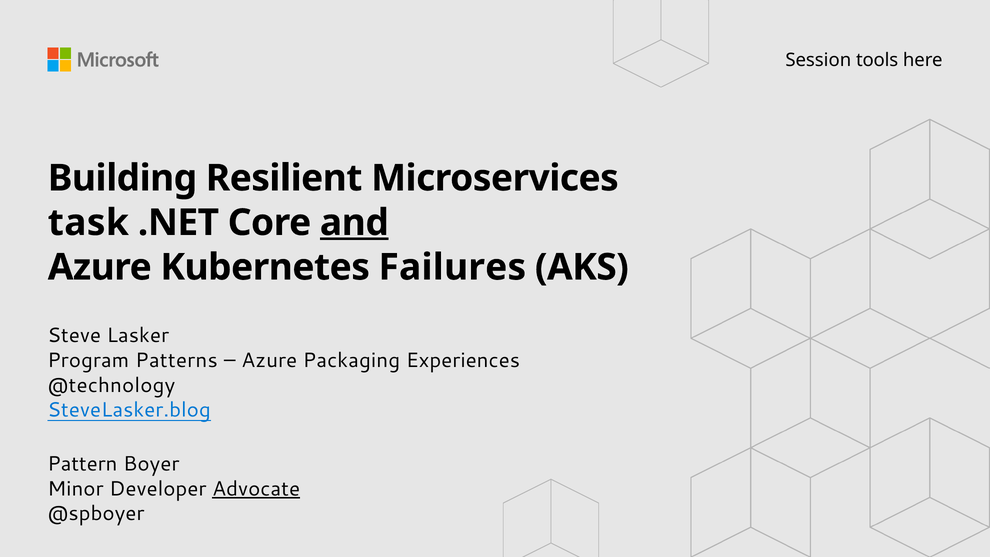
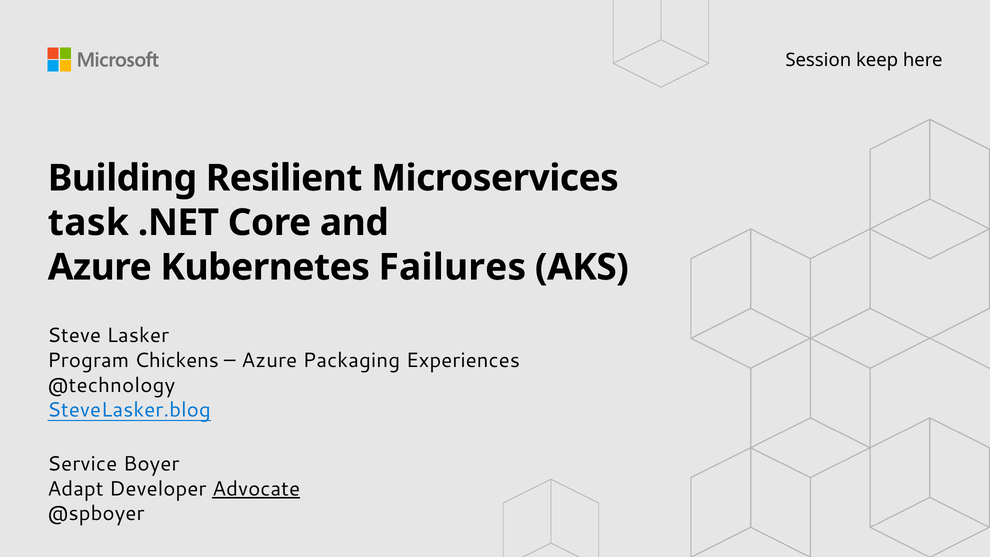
tools: tools -> keep (877, 60)
and underline: present -> none (354, 223)
Patterns: Patterns -> Chickens (177, 360)
Pattern: Pattern -> Service (82, 464)
Minor: Minor -> Adapt (75, 489)
